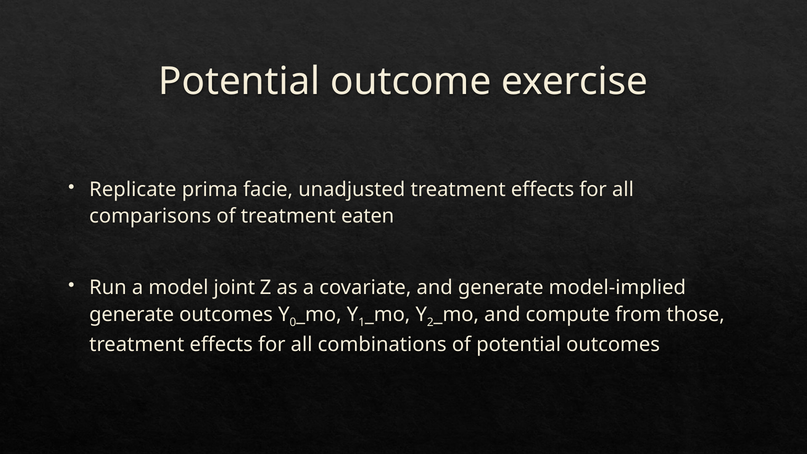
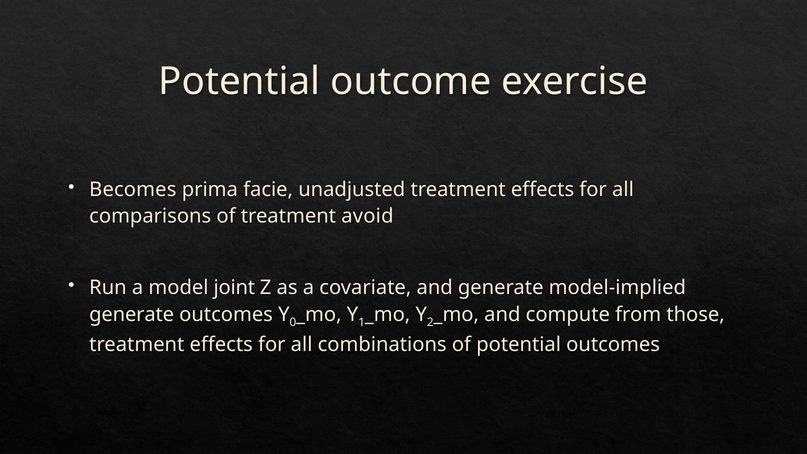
Replicate: Replicate -> Becomes (133, 190)
eaten: eaten -> avoid (367, 216)
